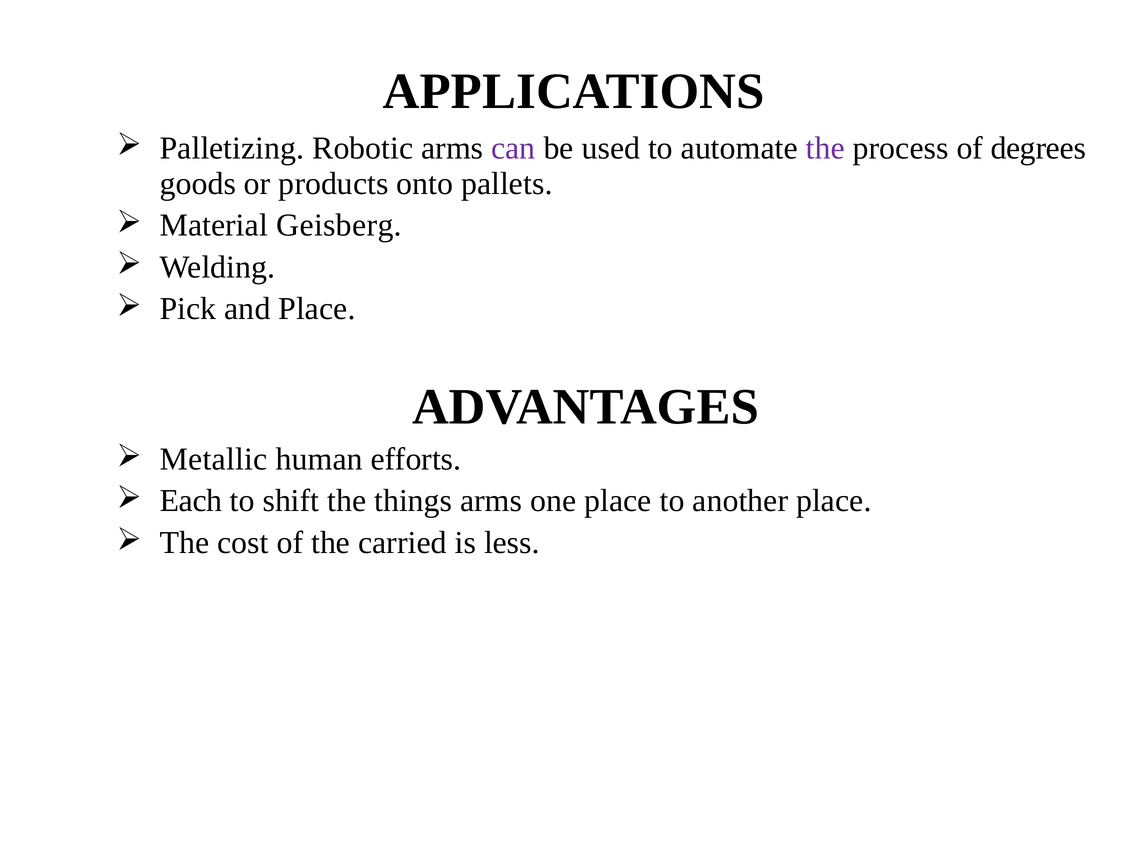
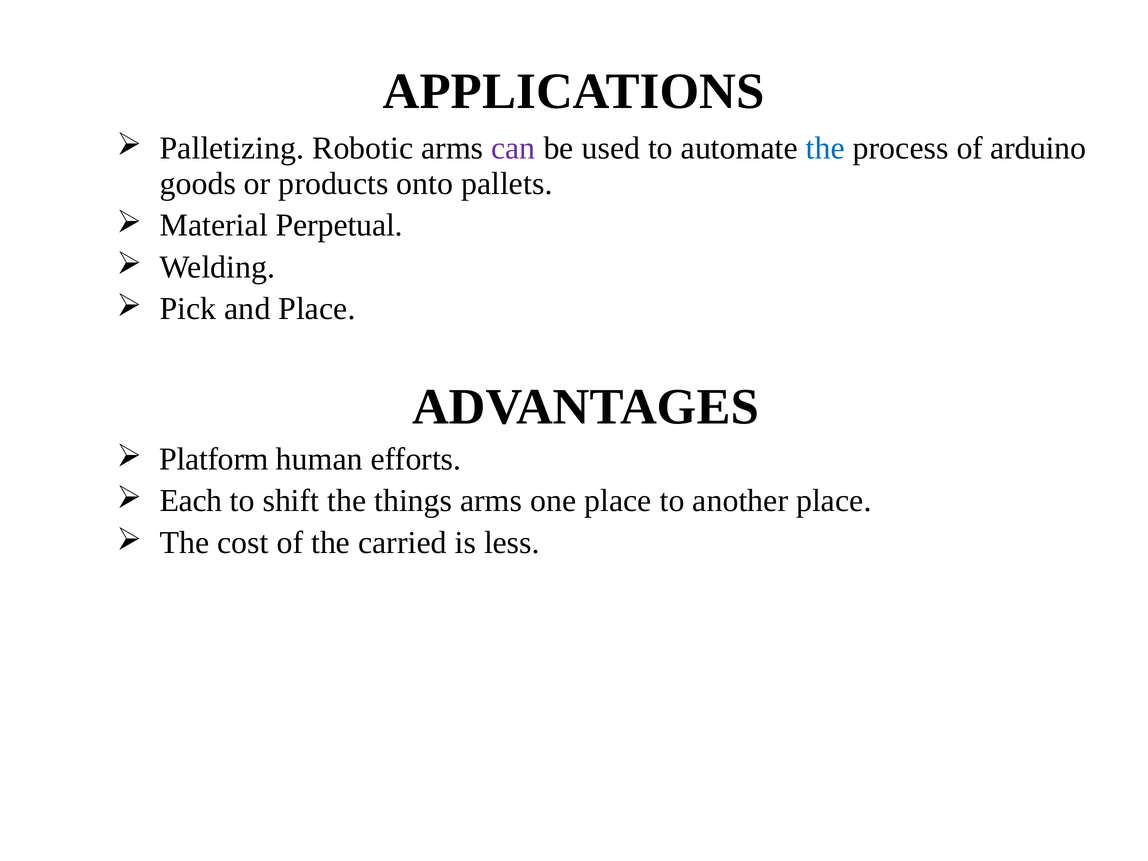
the colour: purple -> blue (825, 148)
degrees: degrees -> arduino (1038, 148)
Geisberg: Geisberg -> Perpetual (339, 225)
Metallic: Metallic -> Platform (214, 459)
